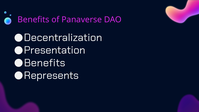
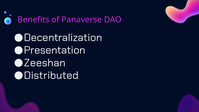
Benefits: Benefits -> Zeeshan (45, 63)
Represents: Represents -> Distributed (51, 75)
